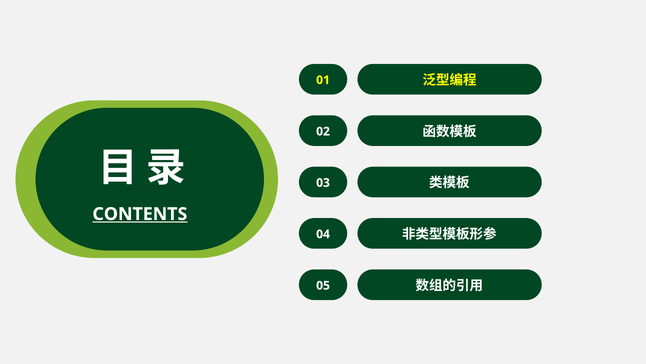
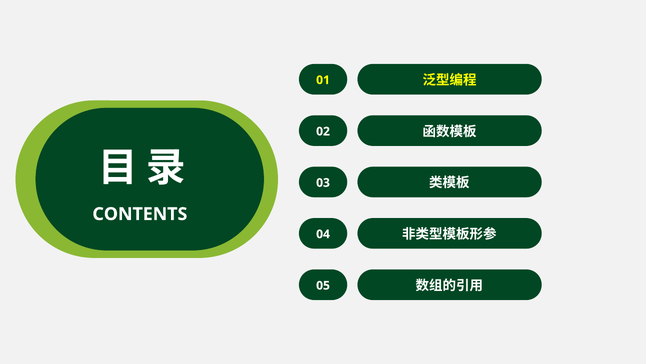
CONTENTS underline: present -> none (140, 214)
